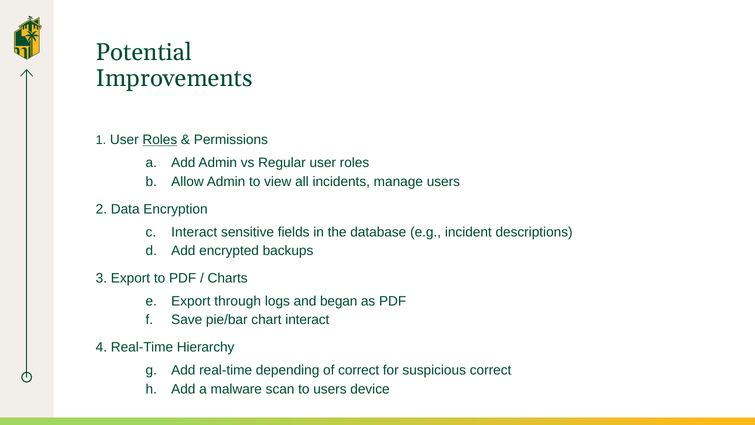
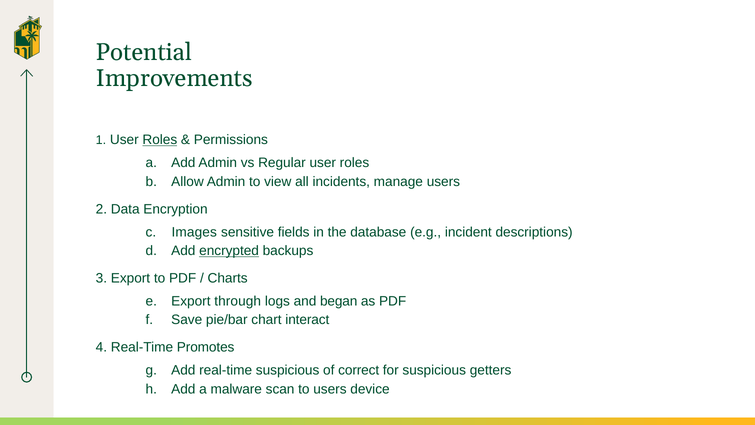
Interact: Interact -> Images (194, 232)
encrypted underline: none -> present (229, 251)
Hierarchy: Hierarchy -> Promotes (206, 347)
real-time depending: depending -> suspicious (288, 370)
suspicious correct: correct -> getters (491, 370)
